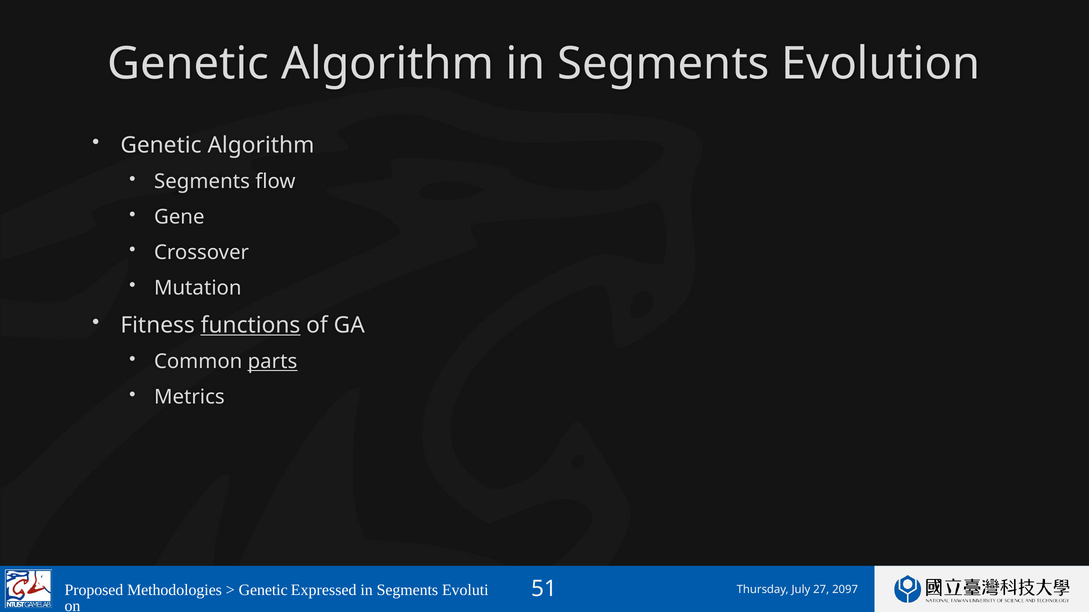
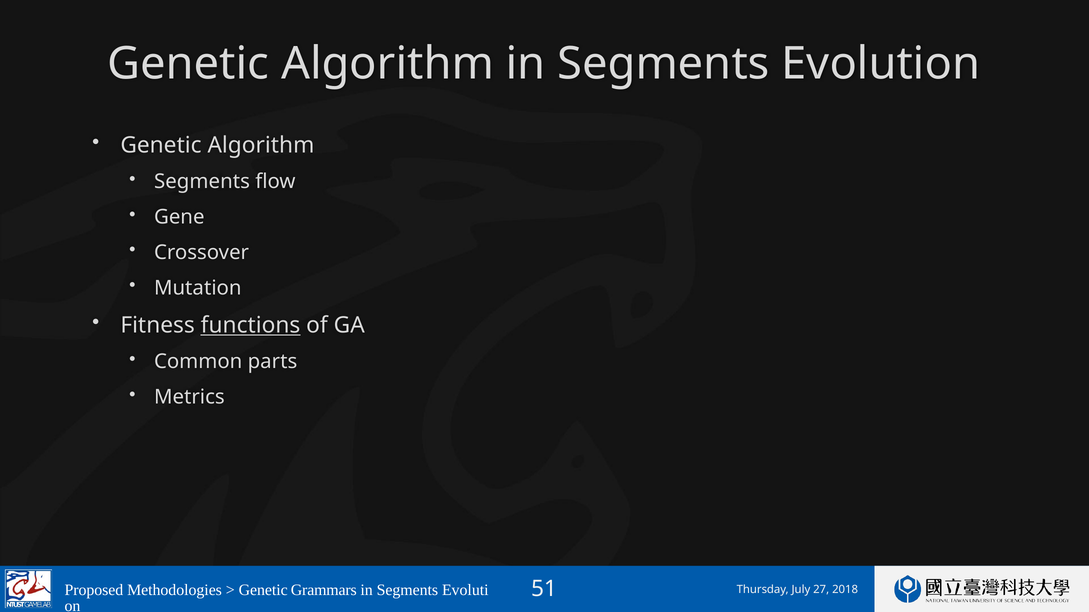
parts underline: present -> none (272, 362)
Expressed: Expressed -> Grammars (324, 590)
2097: 2097 -> 2018 (845, 590)
